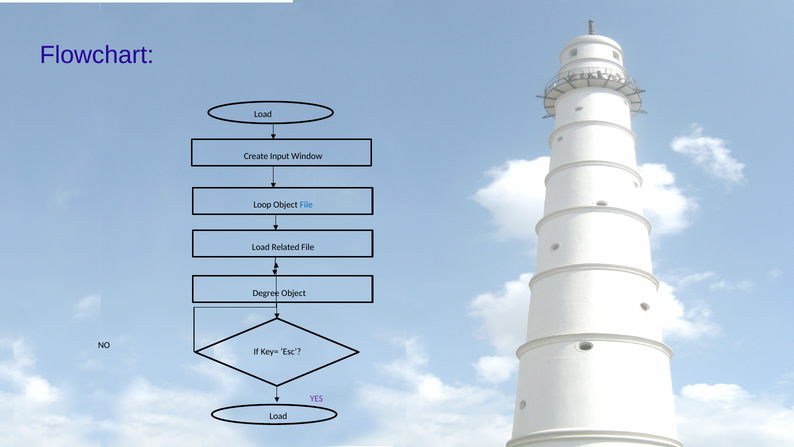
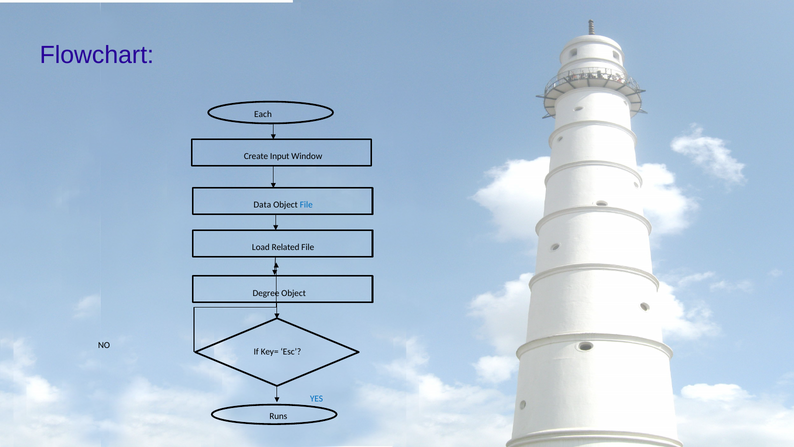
Load: Load -> Each (263, 114)
Loop: Loop -> Data (262, 205)
YES colour: purple -> blue (317, 399)
Load: Load -> Runs (278, 416)
